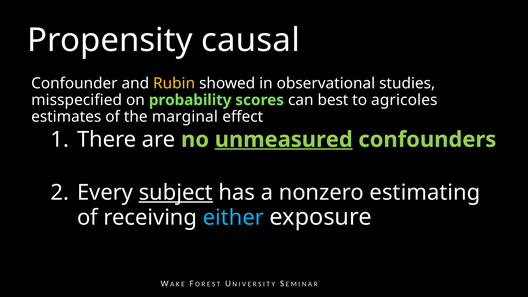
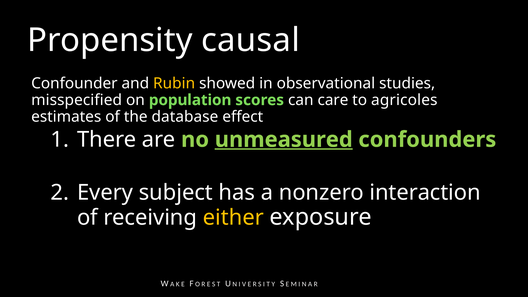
probability: probability -> population (190, 100)
best: best -> care (333, 100)
marginal: marginal -> database (185, 117)
subject underline: present -> none (176, 193)
estimating: estimating -> interaction (425, 193)
either colour: light blue -> yellow (233, 218)
